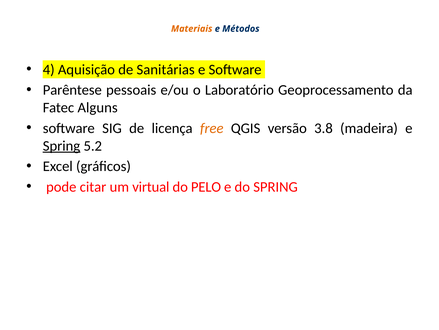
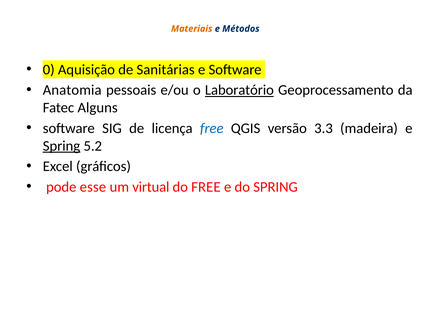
4: 4 -> 0 (49, 69)
Parêntese: Parêntese -> Anatomia (72, 90)
Laboratório underline: none -> present (239, 90)
free colour: orange -> blue (212, 128)
3.8: 3.8 -> 3.3 (324, 128)
citar: citar -> esse (93, 186)
do PELO: PELO -> FREE (206, 186)
